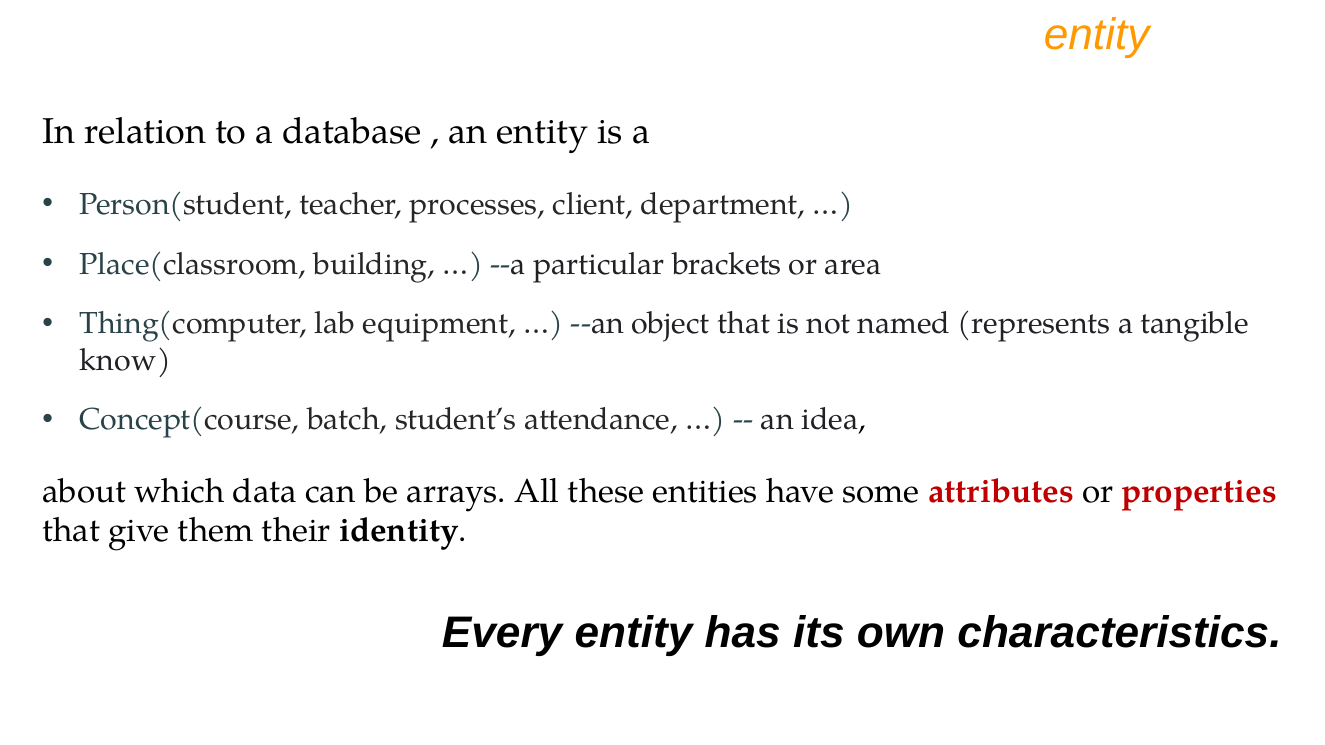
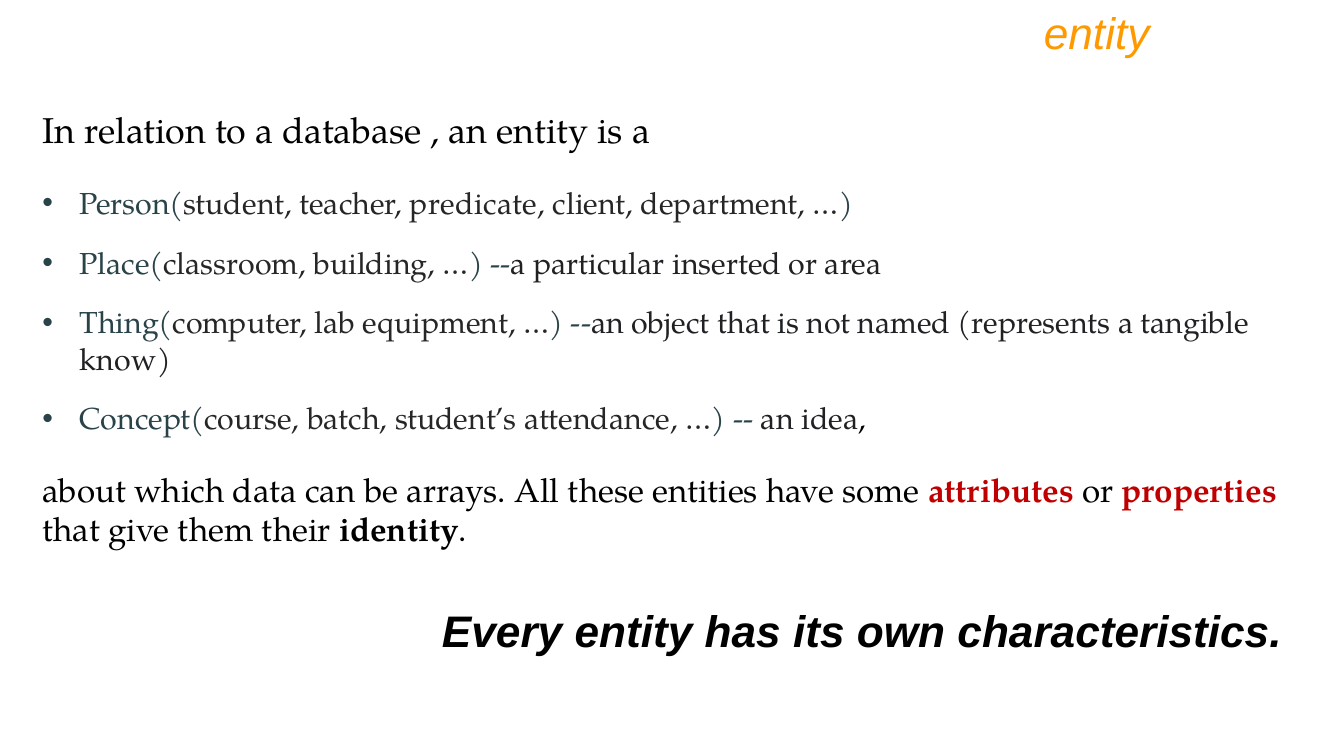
processes: processes -> predicate (477, 205)
brackets: brackets -> inserted (727, 264)
